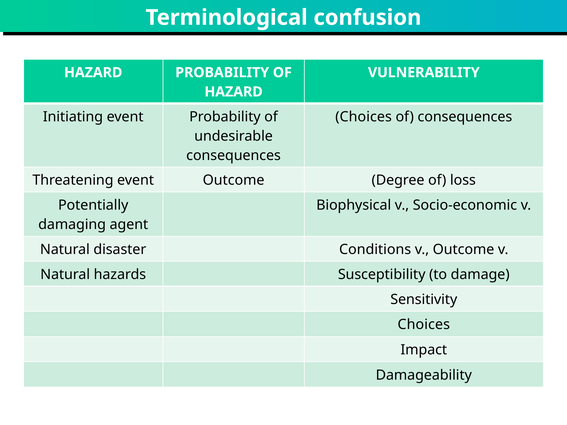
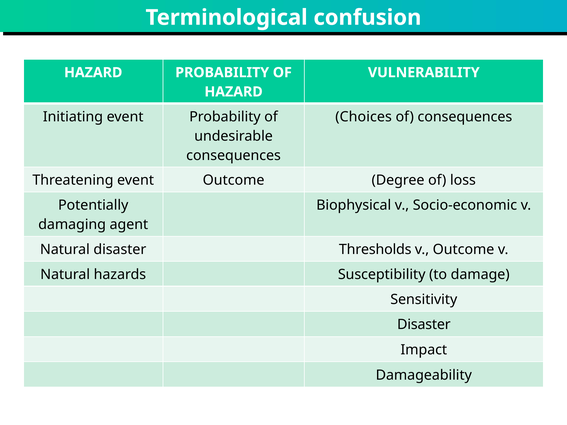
Conditions: Conditions -> Thresholds (375, 250)
Choices: Choices -> Disaster (424, 325)
